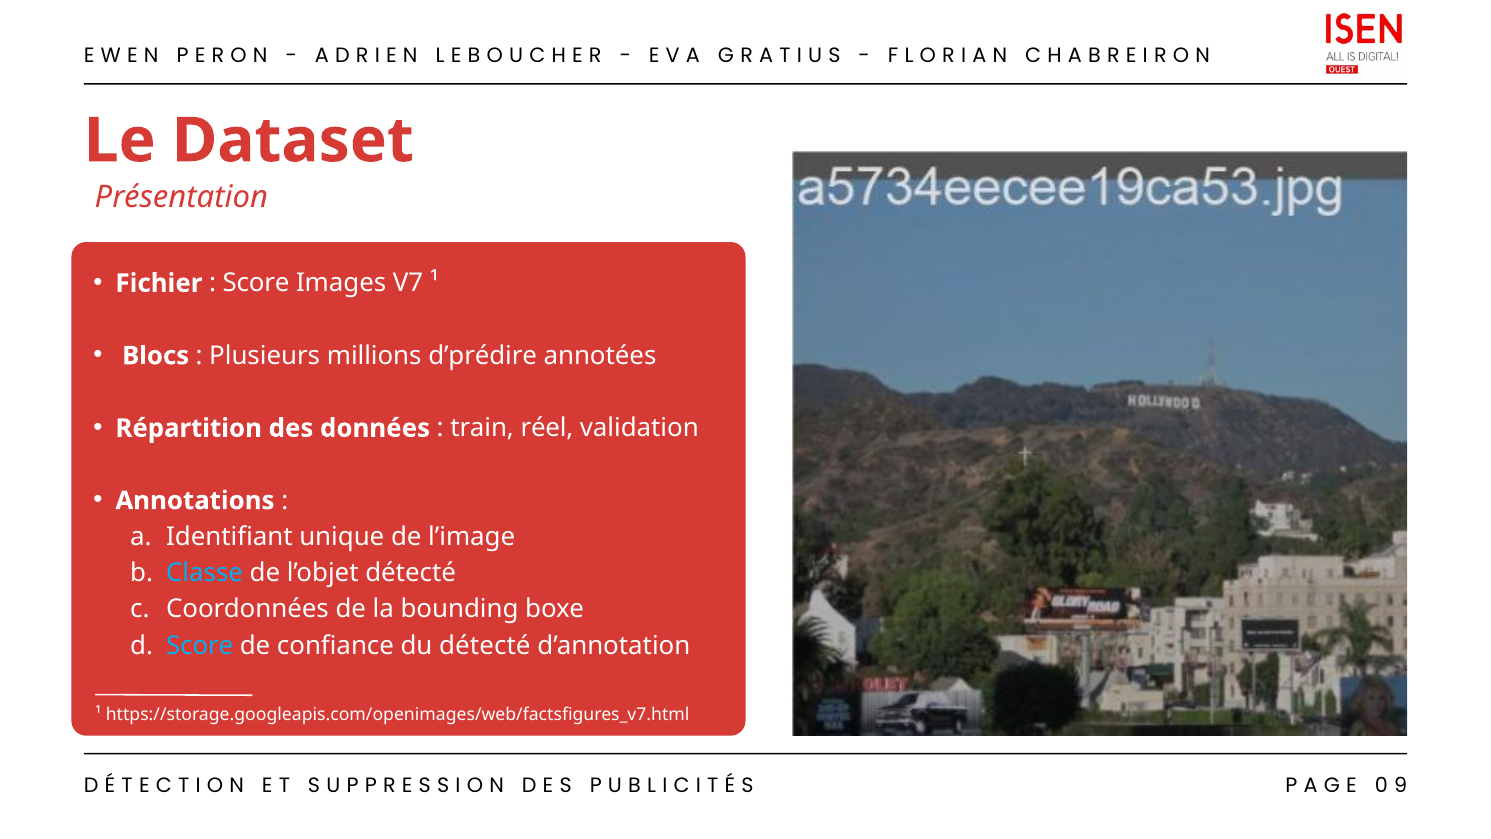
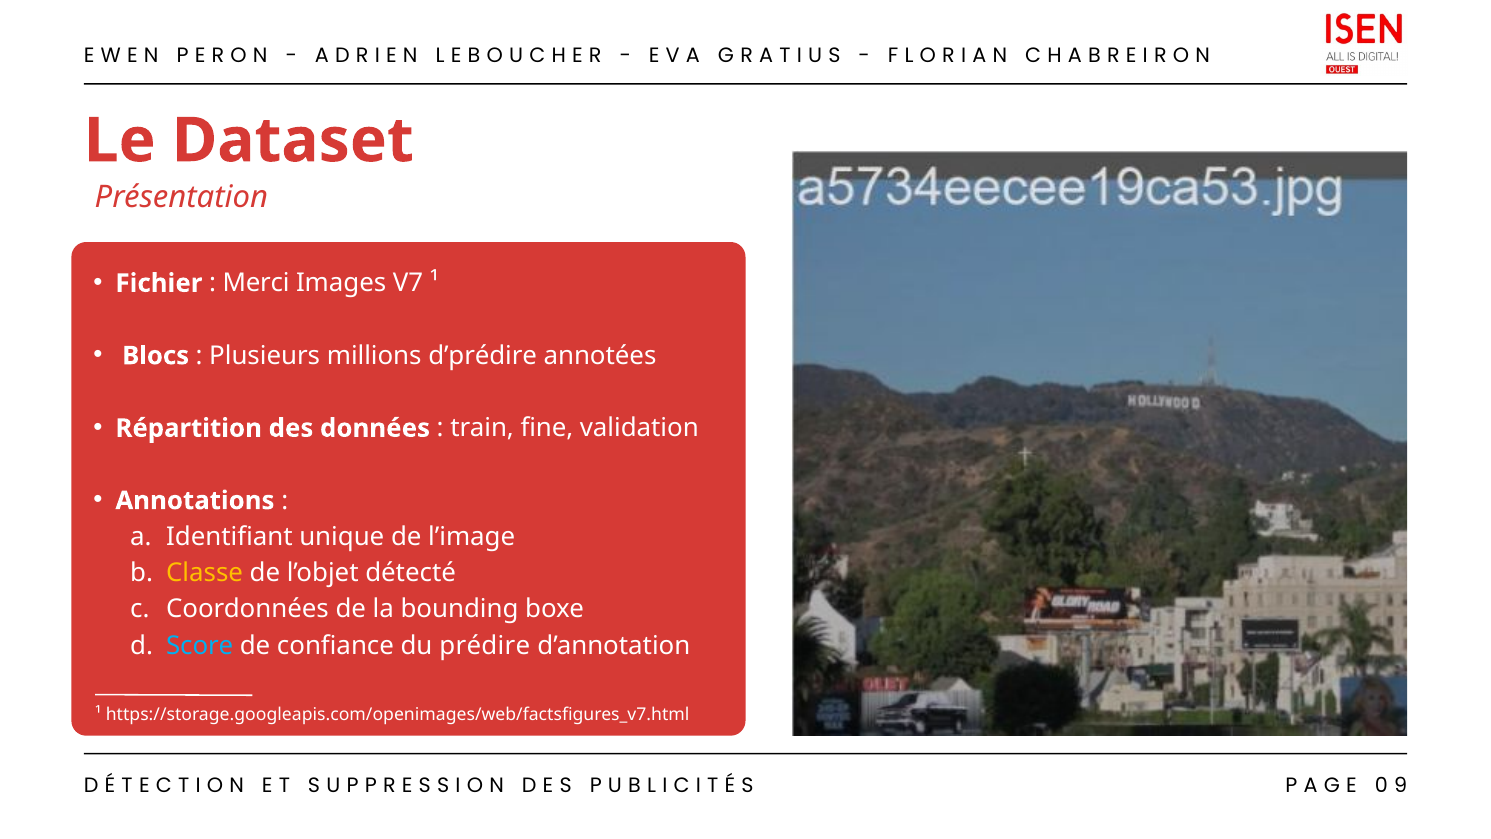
Score: Score -> Merci (256, 283)
réel: réel -> fine (547, 428)
Classe colour: light blue -> yellow (205, 573)
du détecté: détecté -> prédire (485, 645)
